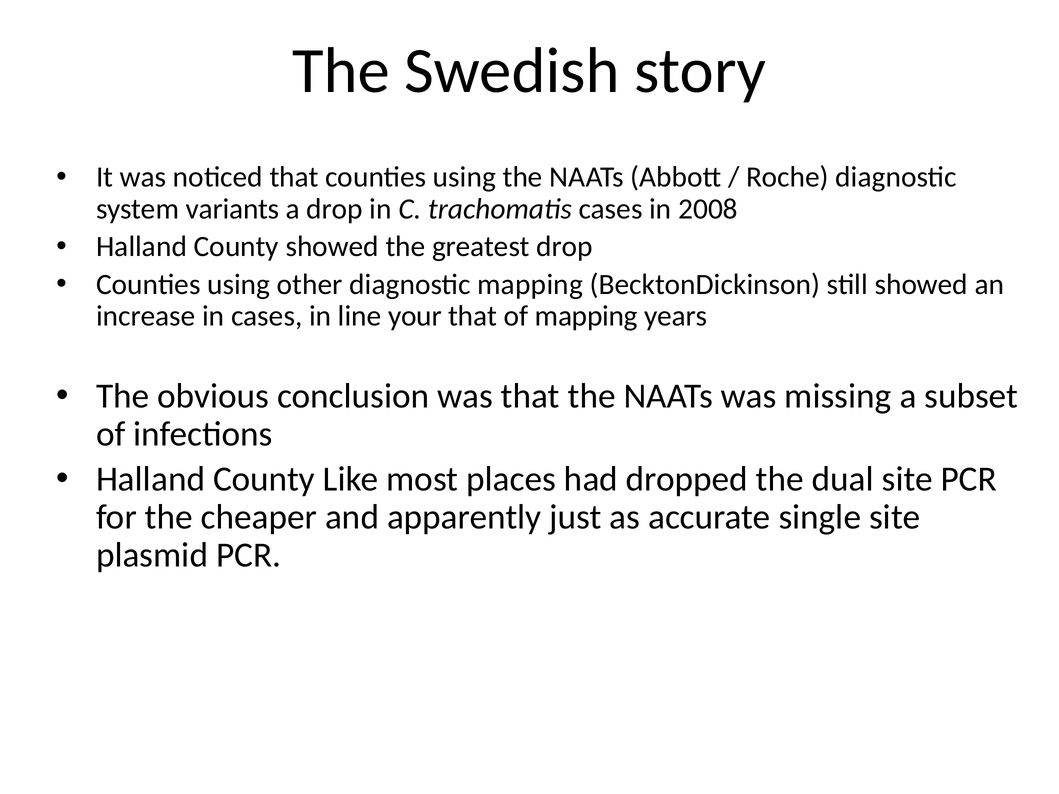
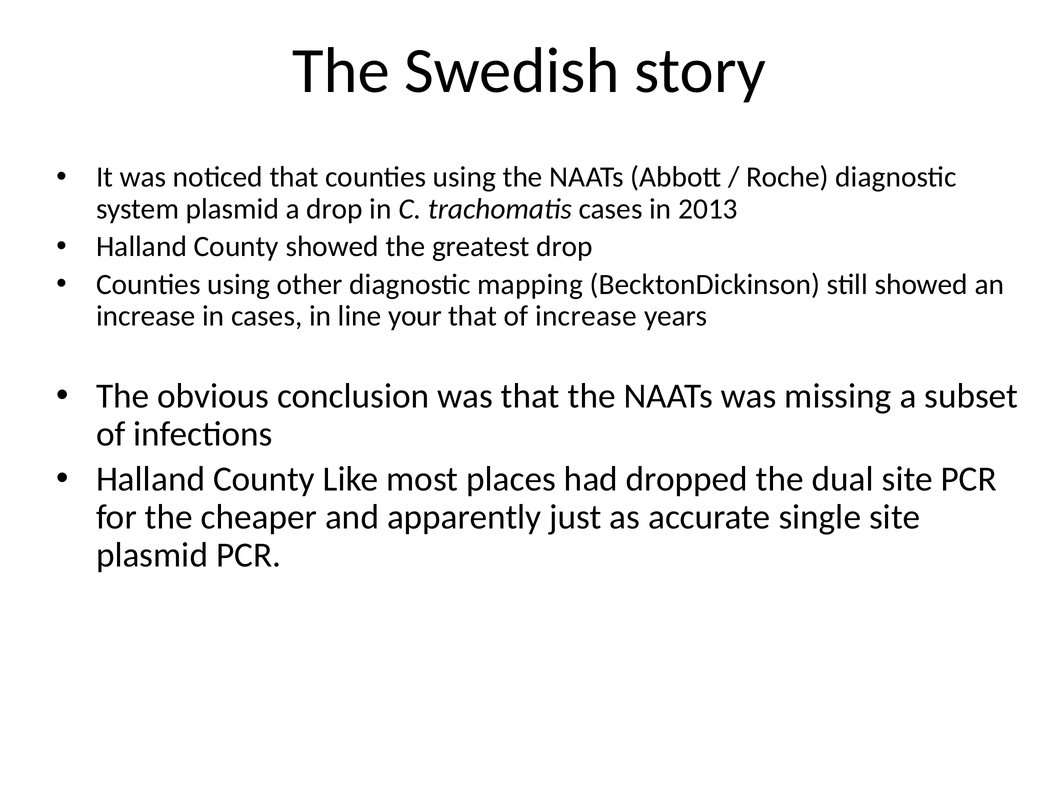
system variants: variants -> plasmid (232, 209)
2008: 2008 -> 2013 (708, 209)
of mapping: mapping -> increase (586, 316)
